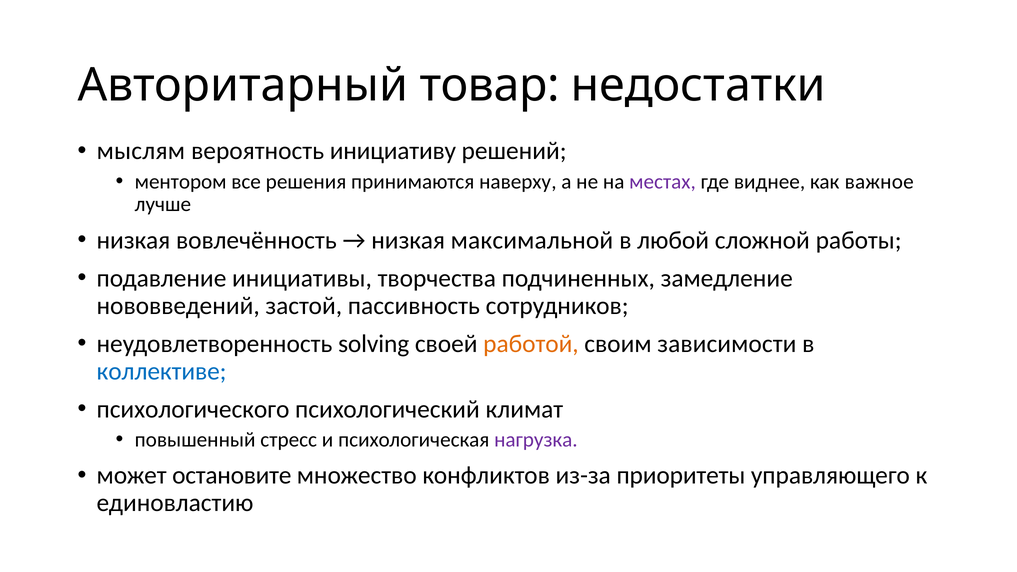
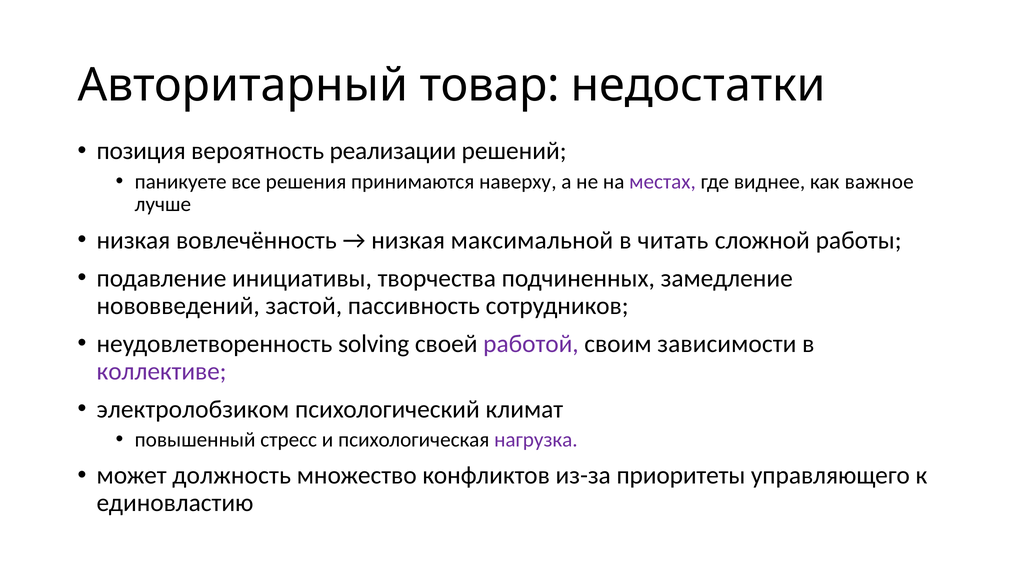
мыслям: мыслям -> позиция (141, 151)
инициативу: инициативу -> реализации (393, 151)
ментором: ментором -> паникуете (181, 182)
любой: любой -> читать (673, 240)
работой colour: orange -> purple (531, 344)
коллективе colour: blue -> purple (162, 371)
психологического: психологического -> электролобзиком (193, 409)
остановите: остановите -> должность (232, 475)
